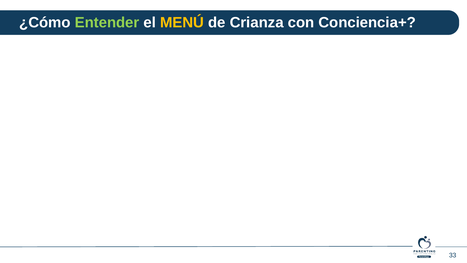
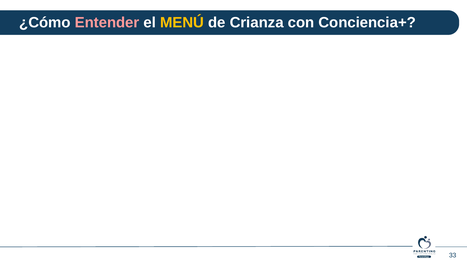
Entender colour: light green -> pink (107, 22)
